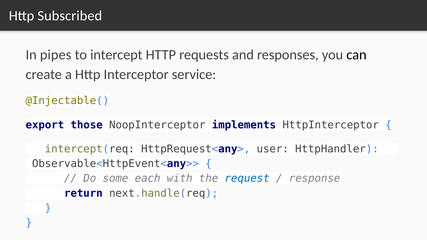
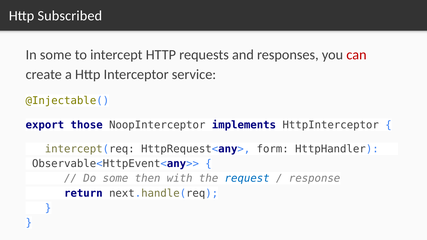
In pipes: pipes -> some (56, 55)
can colour: black -> red (356, 55)
user: user -> form (273, 149)
each: each -> then (148, 179)
